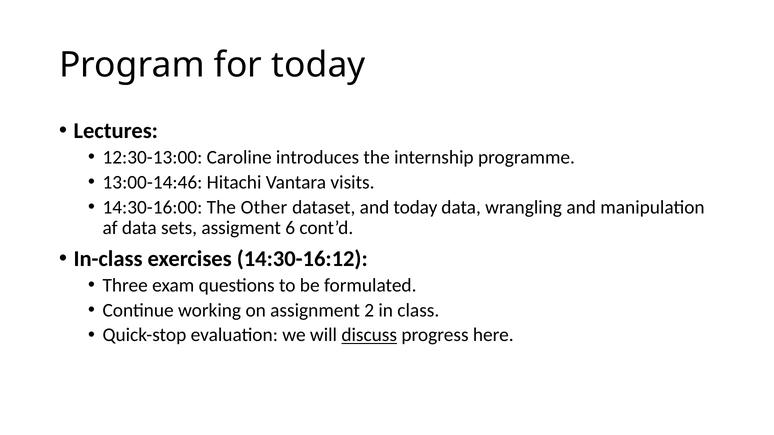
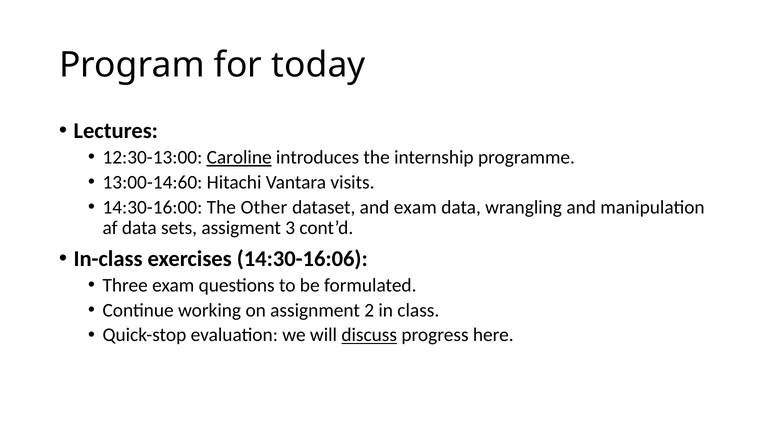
Caroline underline: none -> present (239, 157)
13:00-14:46: 13:00-14:46 -> 13:00-14:60 (152, 182)
and today: today -> exam (415, 207)
6: 6 -> 3 (290, 228)
14:30-16:12: 14:30-16:12 -> 14:30-16:06 (302, 259)
